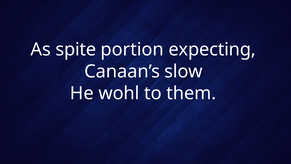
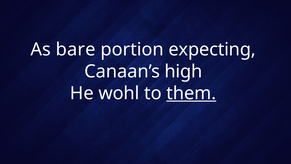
spite: spite -> bare (76, 49)
slow: slow -> high (183, 71)
them underline: none -> present (191, 93)
